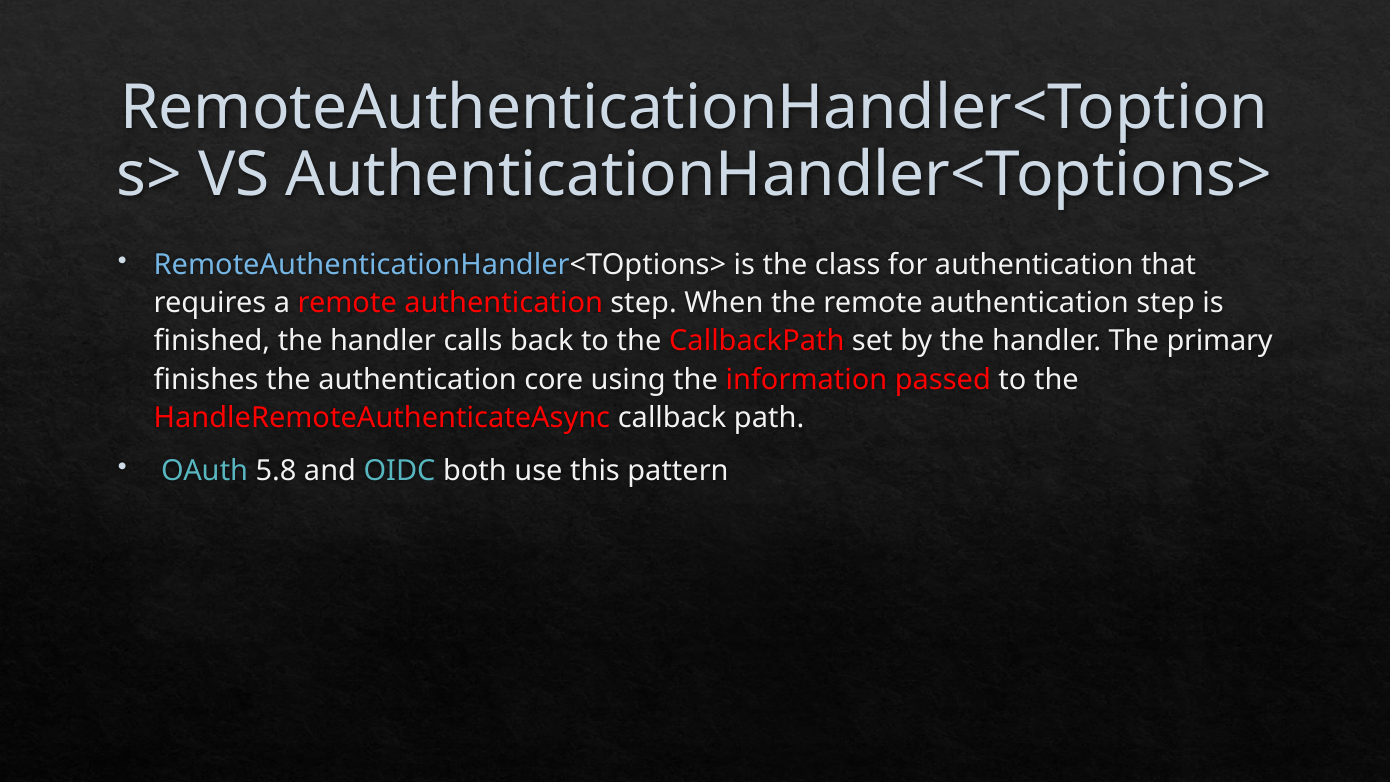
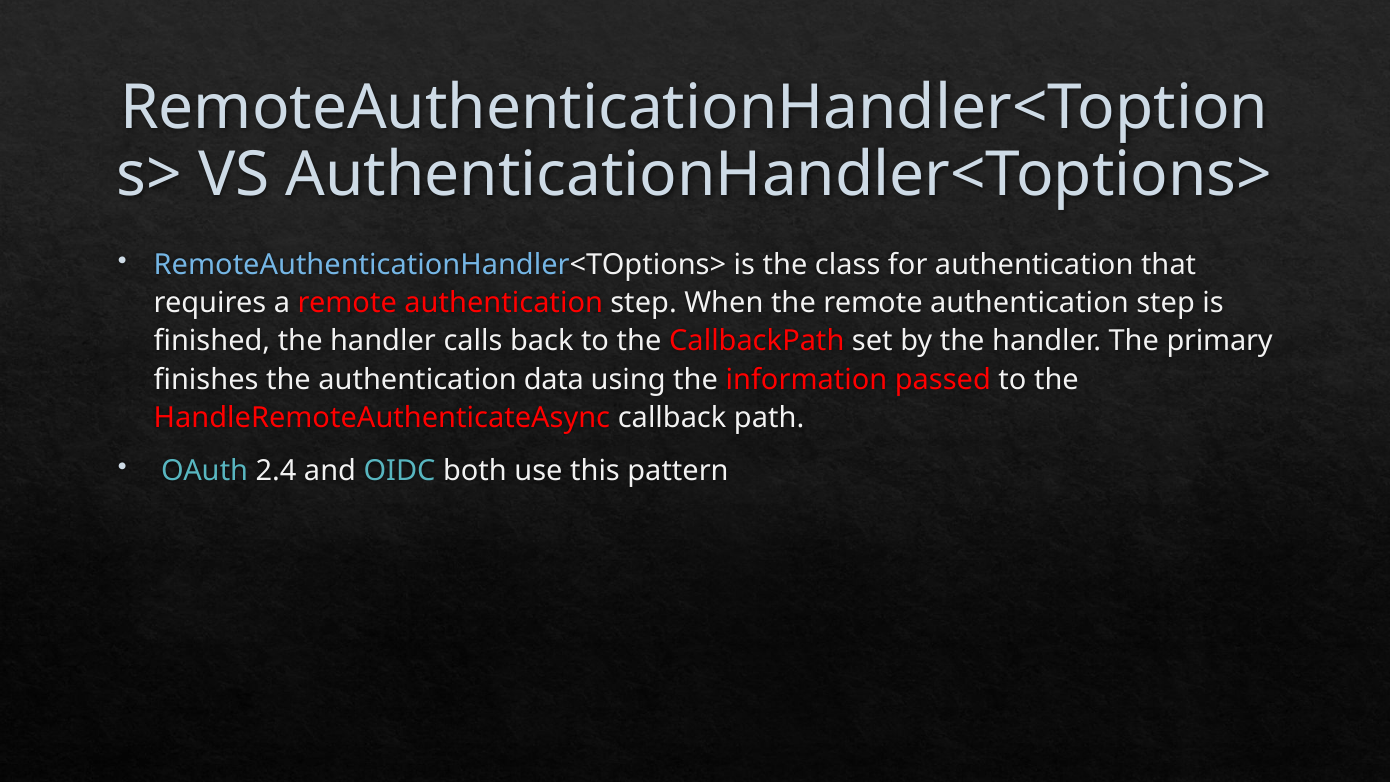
core: core -> data (554, 380)
5.8: 5.8 -> 2.4 (276, 471)
